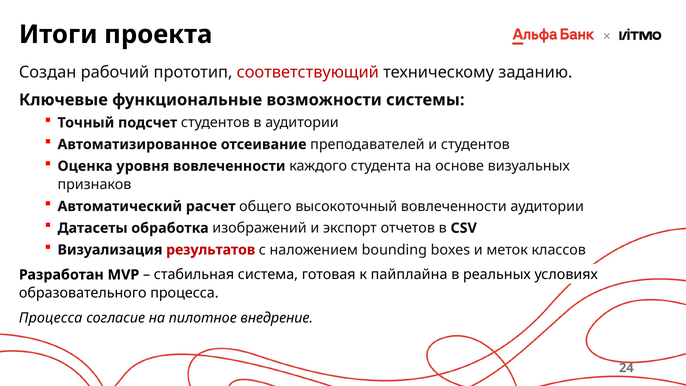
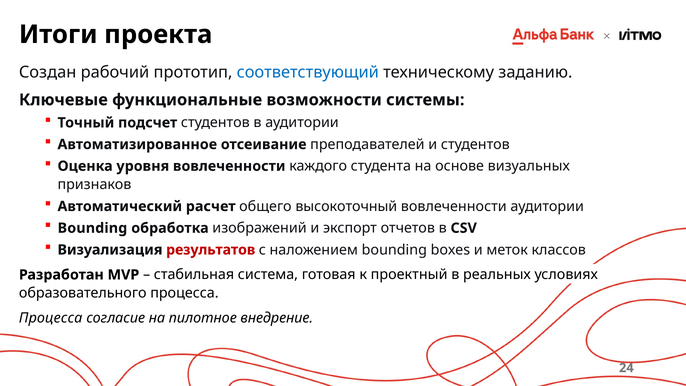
соответствующий colour: red -> blue (308, 72)
Датасеты: Датасеты -> Bounding (92, 228)
пайплайна: пайплайна -> проектный (409, 275)
